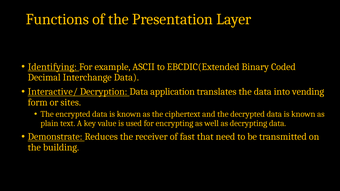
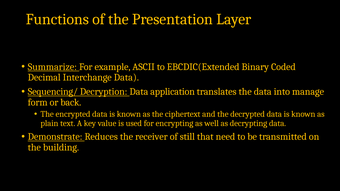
Identifying: Identifying -> Summarize (52, 67)
Interactive/: Interactive/ -> Sequencing/ (53, 92)
vending: vending -> manage (308, 92)
sites: sites -> back (71, 103)
fast: fast -> still (187, 137)
